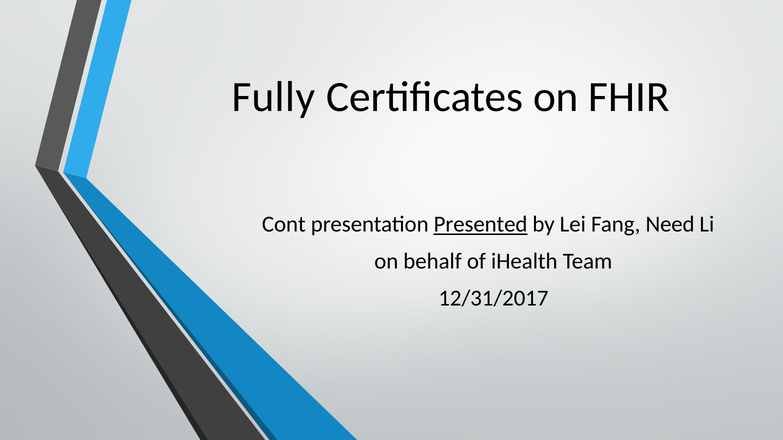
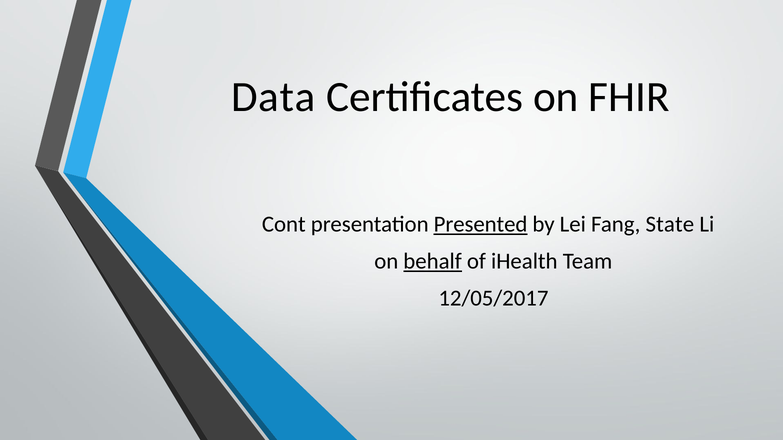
Fully: Fully -> Data (273, 97)
Need: Need -> State (670, 225)
behalf underline: none -> present (433, 262)
12/31/2017: 12/31/2017 -> 12/05/2017 (493, 298)
